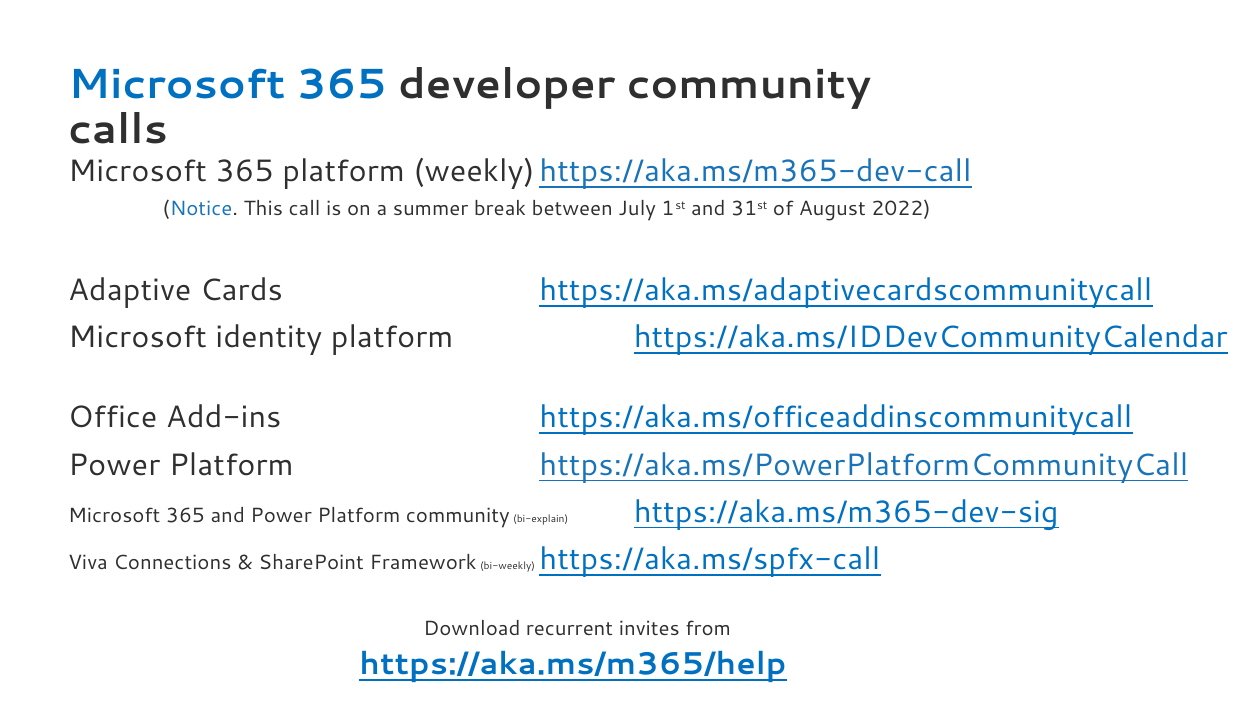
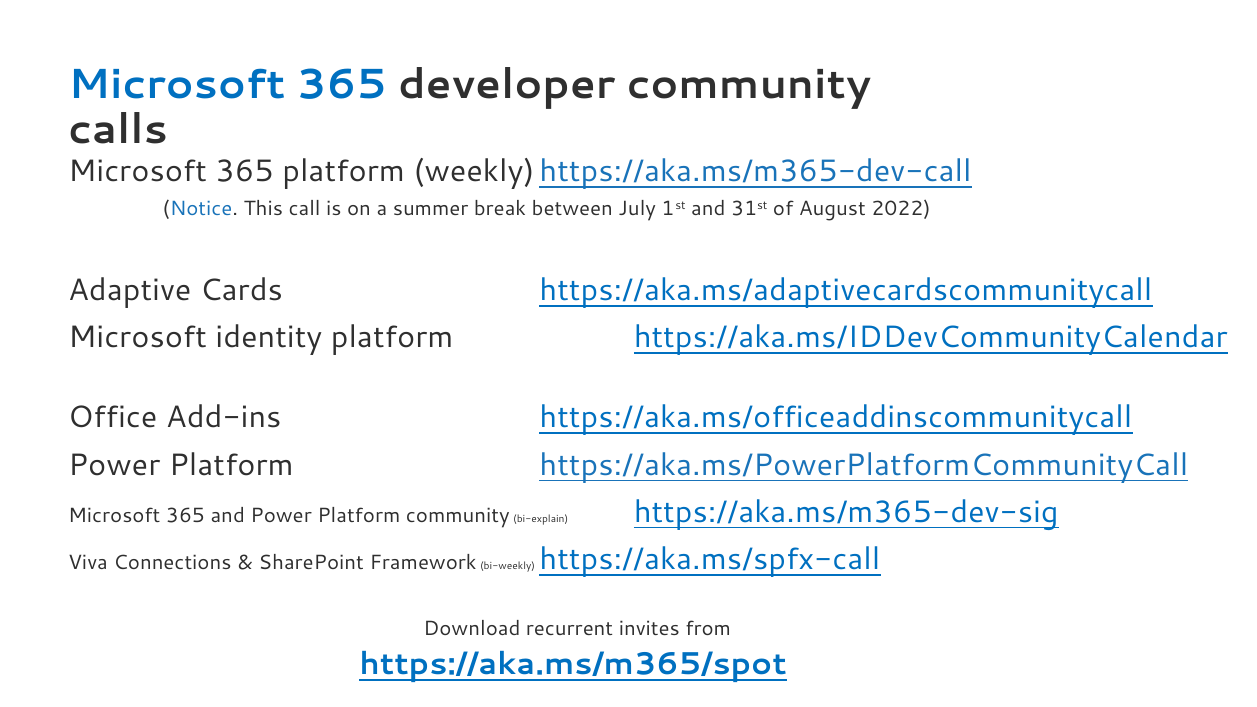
https://aka.ms/m365/help: https://aka.ms/m365/help -> https://aka.ms/m365/spot (573, 664)
